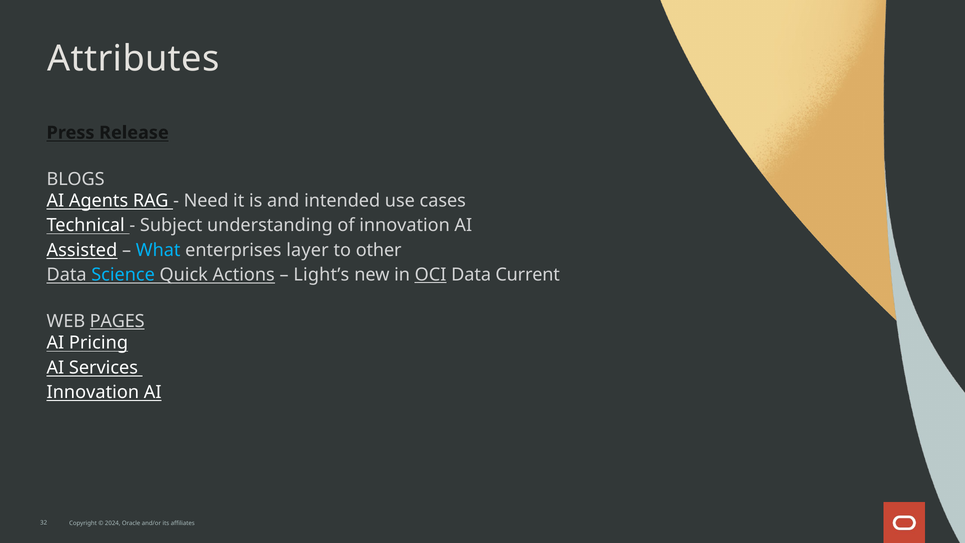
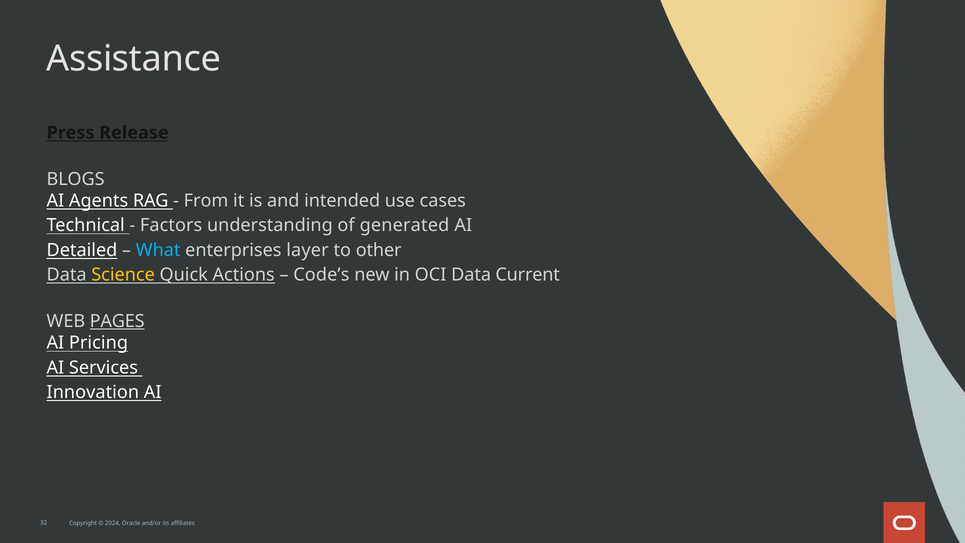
Attributes: Attributes -> Assistance (134, 59)
Need: Need -> From (206, 201)
Subject: Subject -> Factors (171, 225)
of innovation: innovation -> generated (404, 225)
Assisted: Assisted -> Detailed (82, 250)
Science colour: light blue -> yellow (123, 275)
Light’s: Light’s -> Code’s (321, 275)
OCI underline: present -> none (431, 275)
